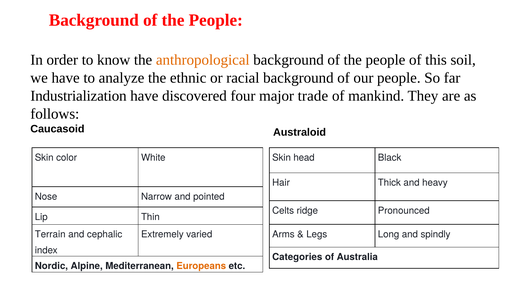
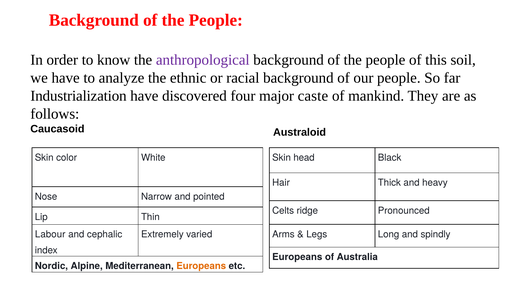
anthropological colour: orange -> purple (203, 60)
trade: trade -> caste (313, 96)
Terrain: Terrain -> Labour (50, 234)
Categories: Categories -> Europeans (297, 257)
